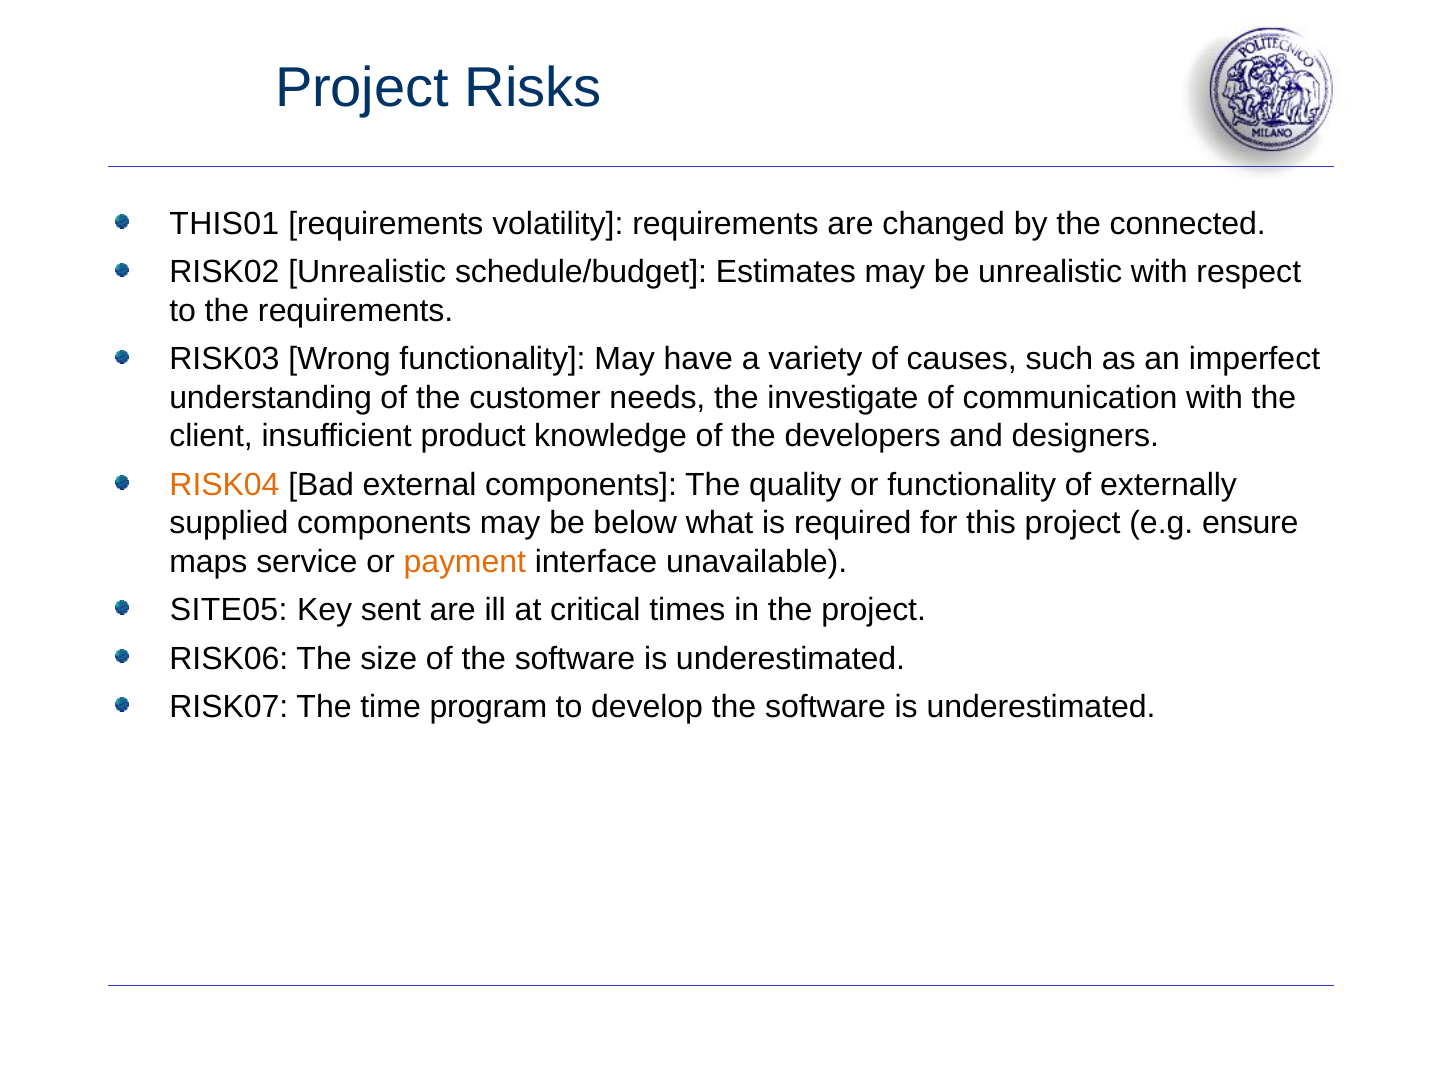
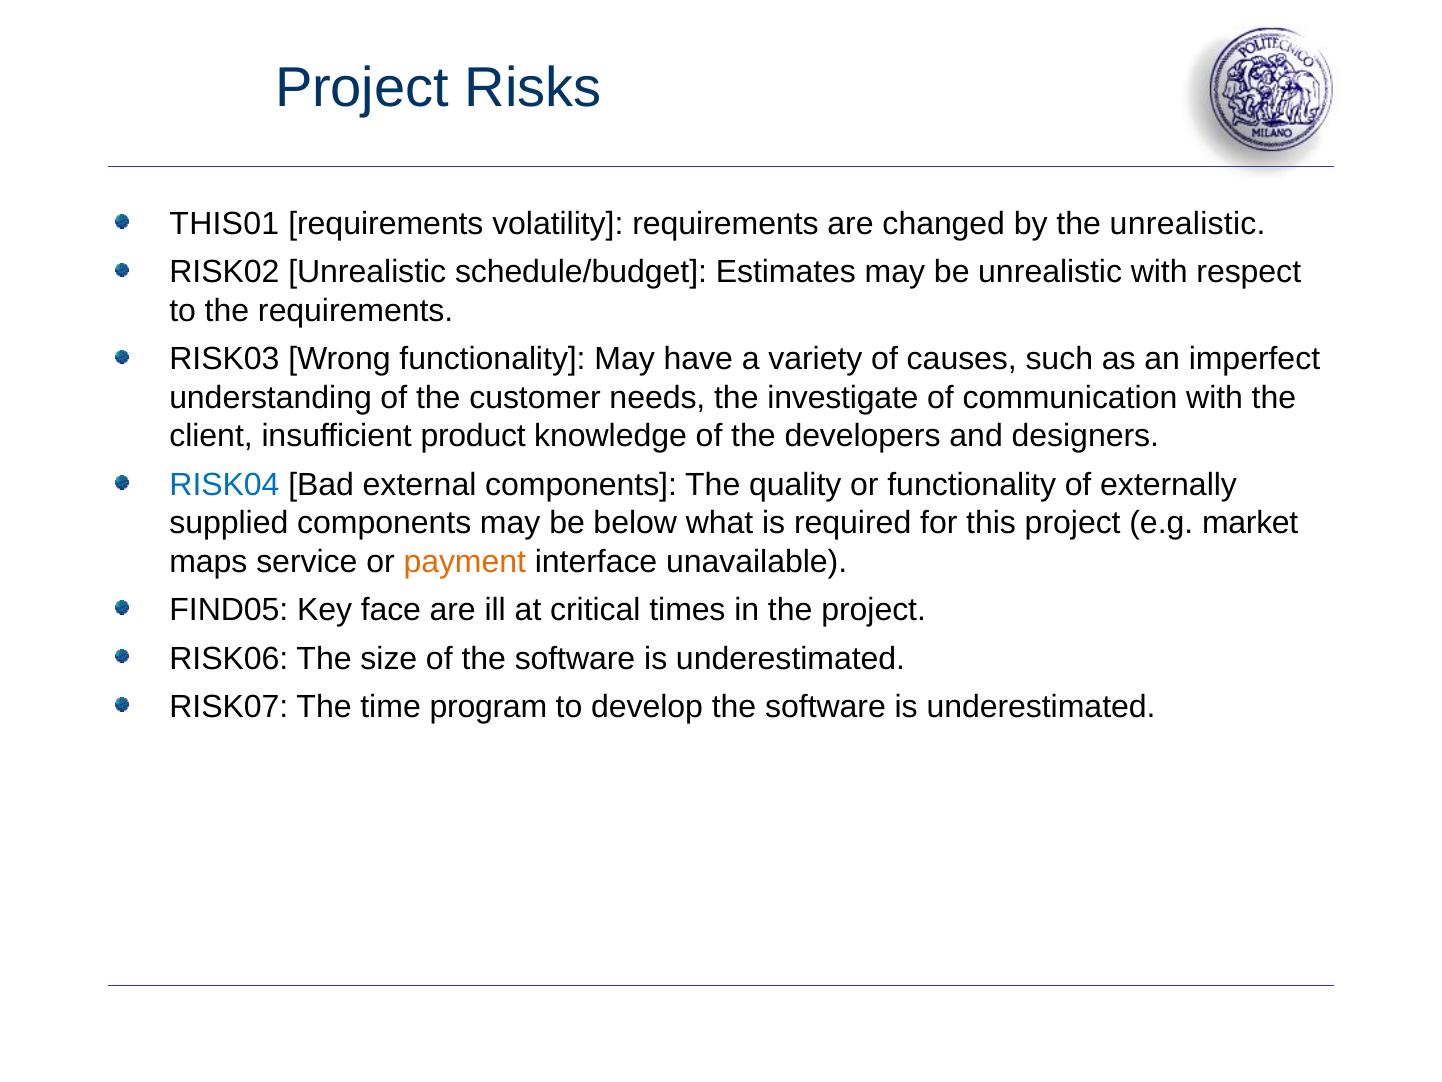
the connected: connected -> unrealistic (1188, 224)
RISK04 colour: orange -> blue (224, 484)
ensure: ensure -> market (1250, 523)
SITE05: SITE05 -> FIND05 (229, 610)
sent: sent -> face (391, 610)
